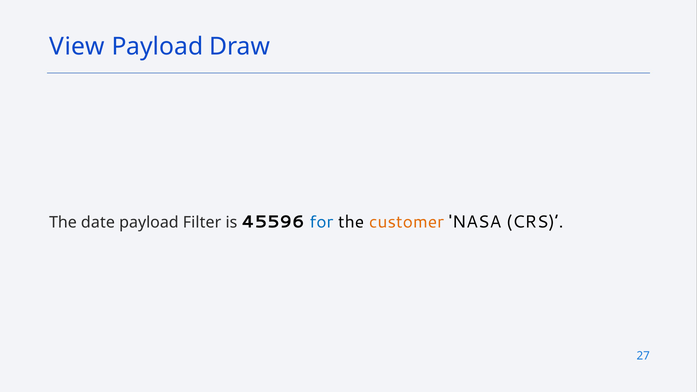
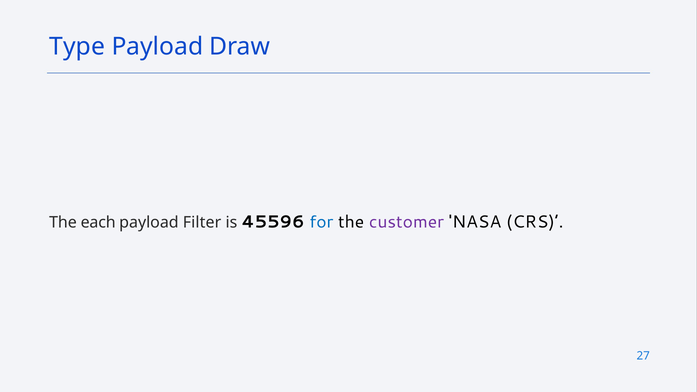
View: View -> Type (77, 47)
date: date -> each (98, 223)
customer colour: orange -> purple (406, 222)
